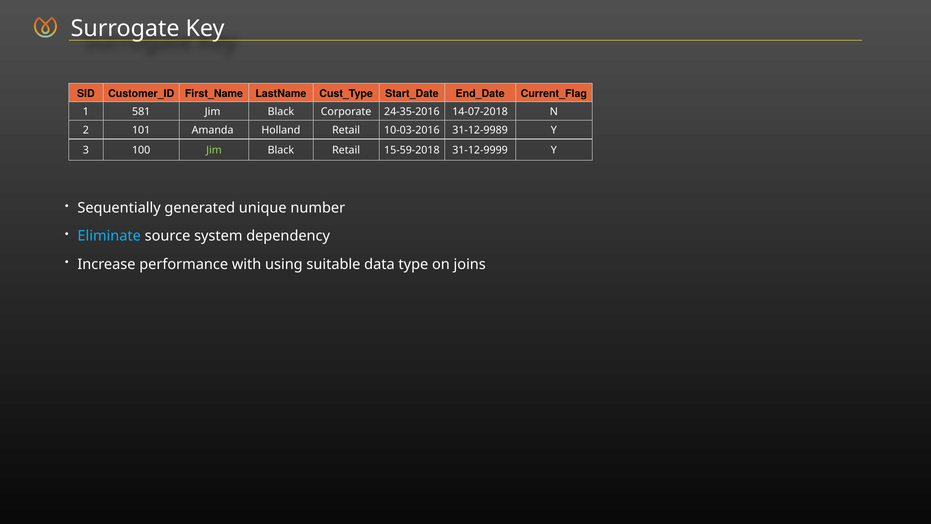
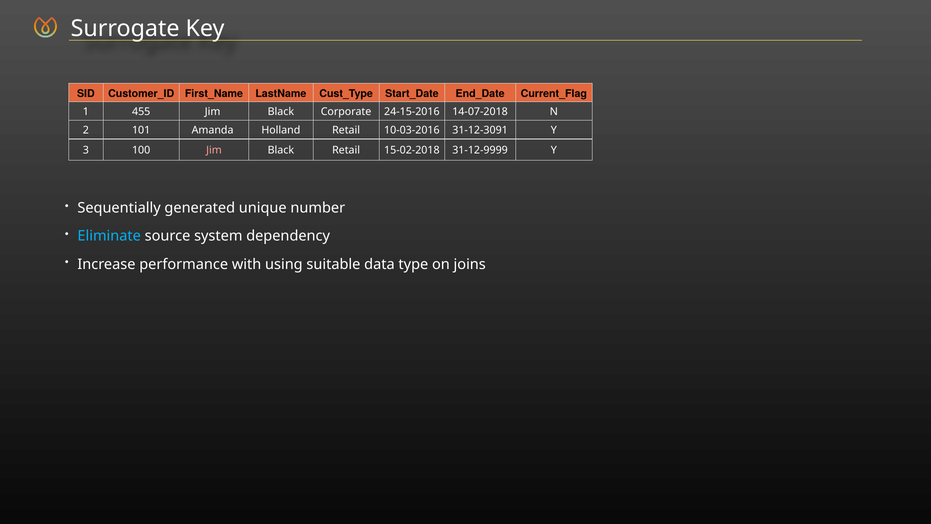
581: 581 -> 455 (141, 112)
24-35-2016: 24-35-2016 -> 24-15-2016 (412, 112)
31-12-9989: 31-12-9989 -> 31-12-3091 (480, 130)
Jim colour: light green -> pink (214, 150)
15-59-2018: 15-59-2018 -> 15-02-2018 (412, 150)
